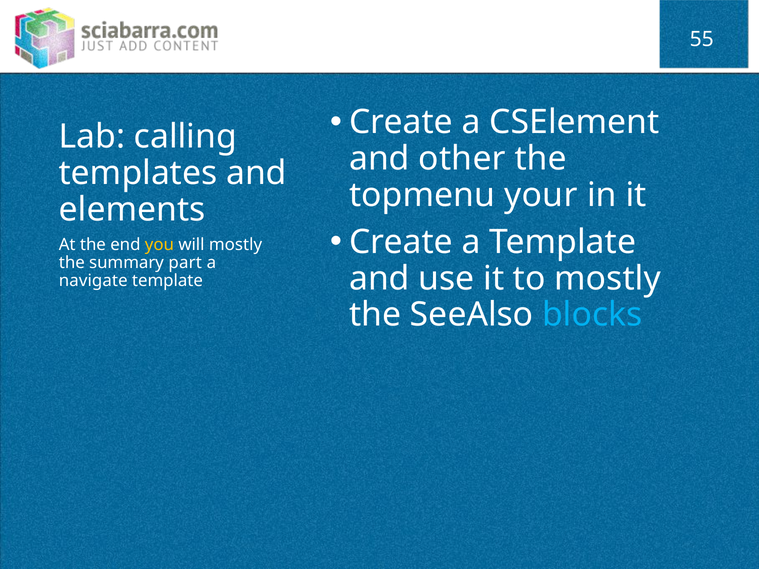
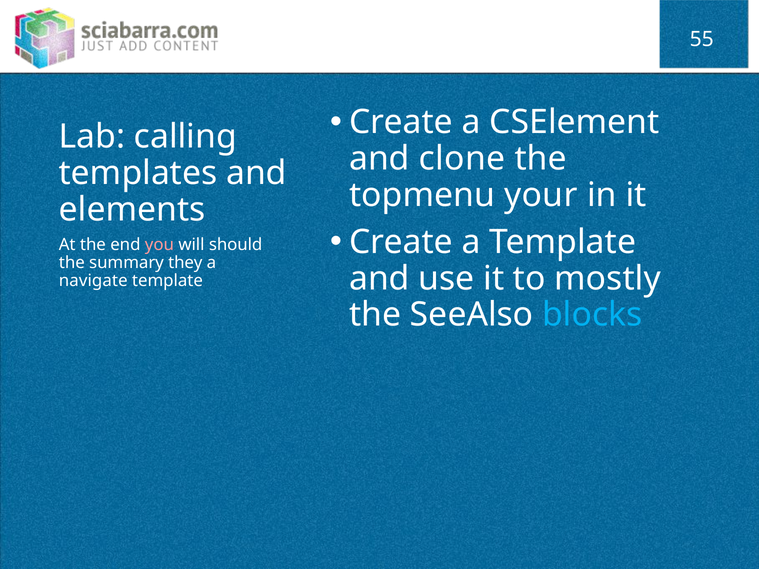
other: other -> clone (462, 159)
you colour: yellow -> pink (159, 245)
will mostly: mostly -> should (236, 245)
part: part -> they (185, 263)
